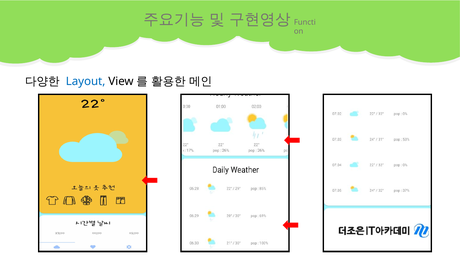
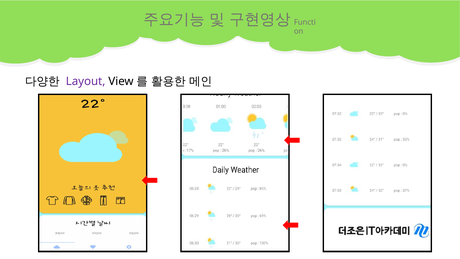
Layout colour: blue -> purple (86, 81)
